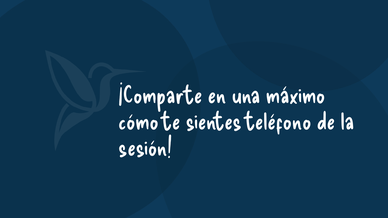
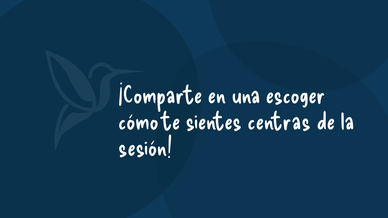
máximo: máximo -> escoger (295, 96)
teléfono: teléfono -> centras (279, 122)
